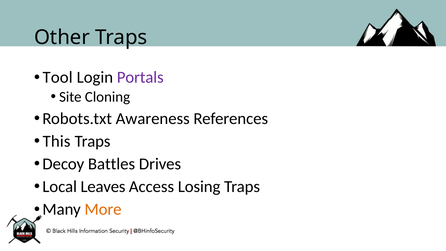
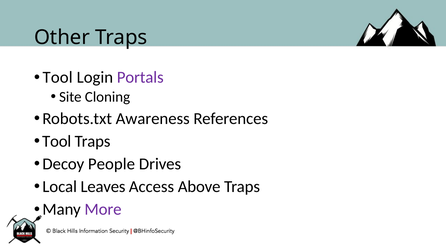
This: This -> Tool (57, 141)
Battles: Battles -> People (112, 164)
Losing: Losing -> Above (199, 187)
More colour: orange -> purple (103, 209)
